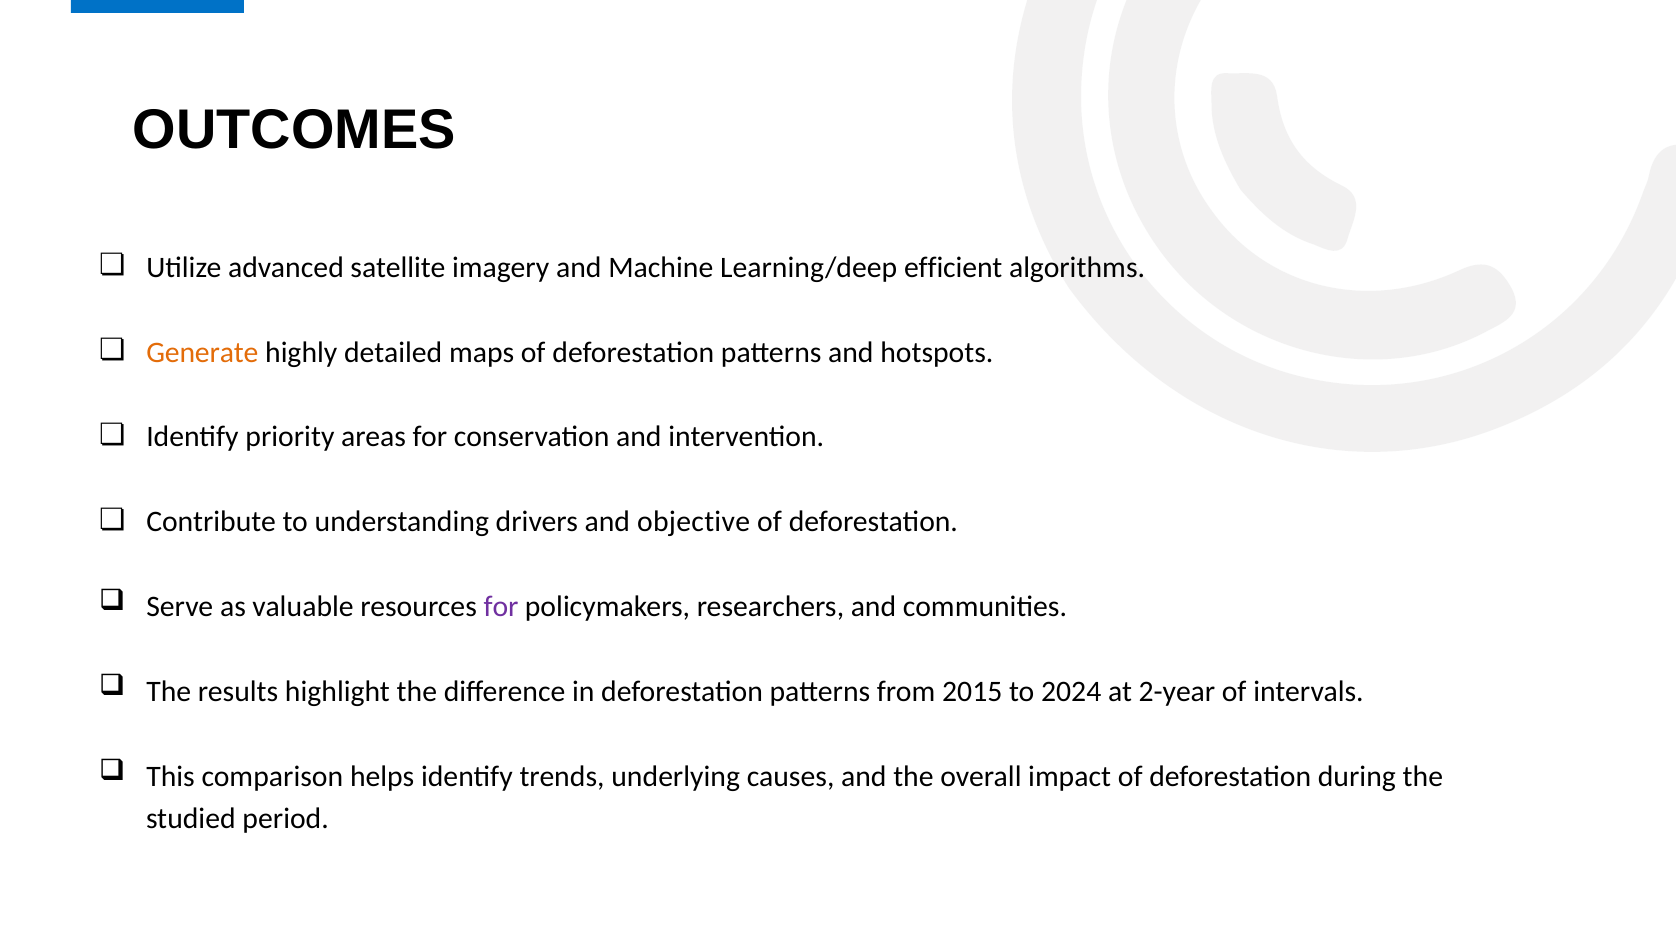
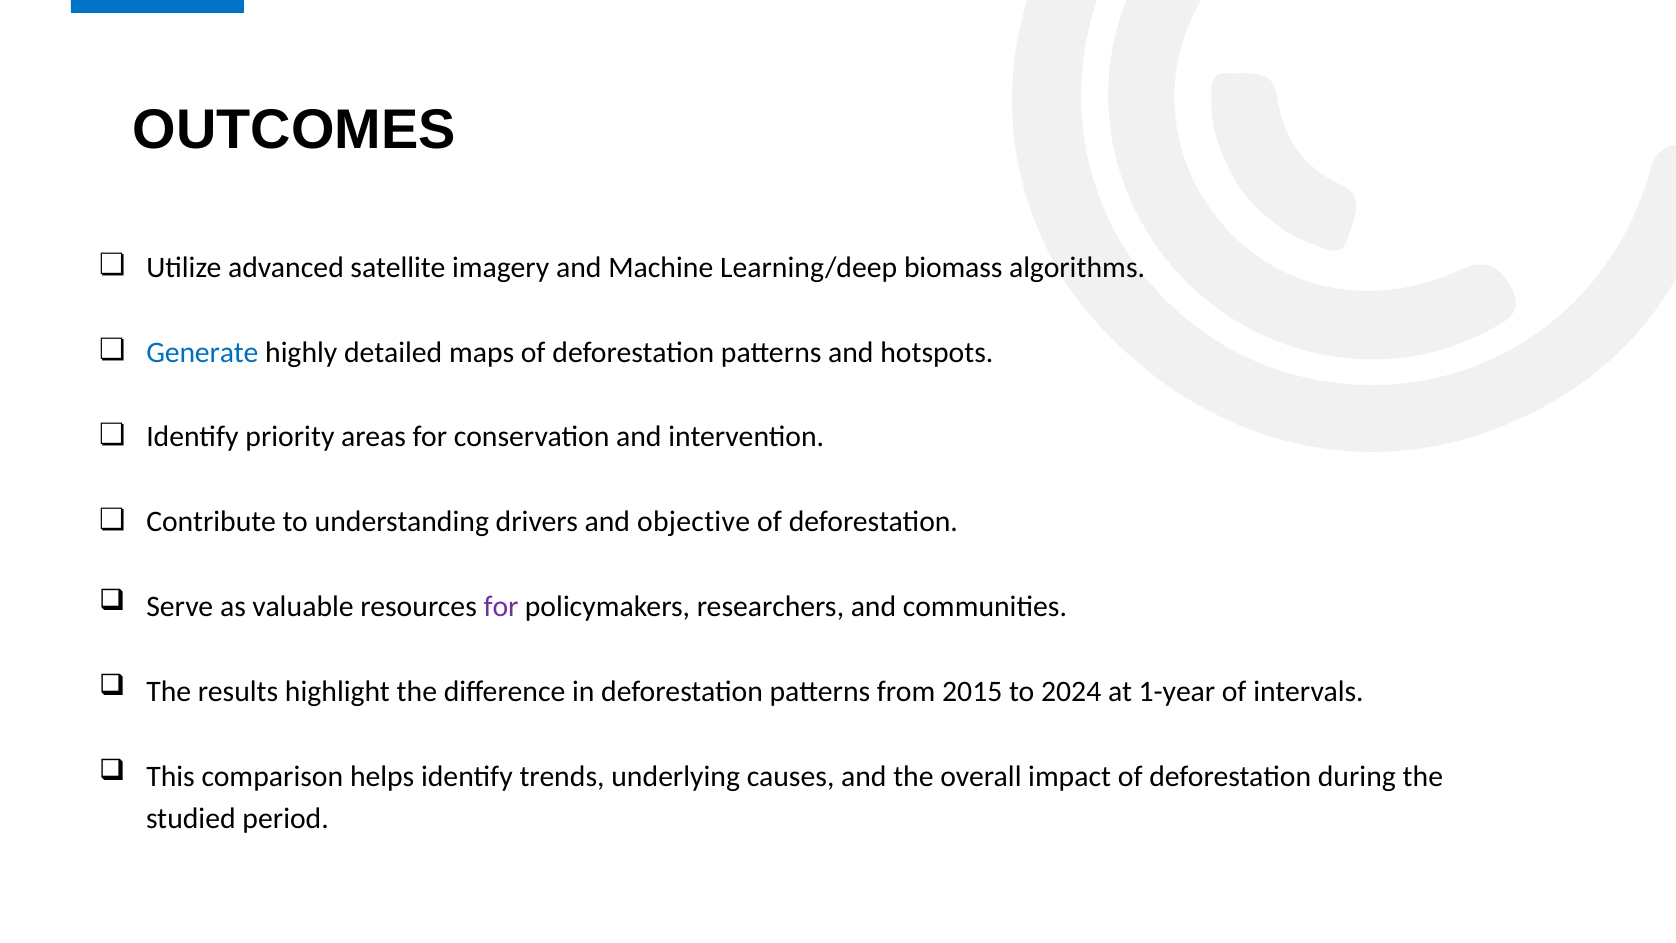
efficient: efficient -> biomass (953, 267)
Generate colour: orange -> blue (202, 352)
2-year: 2-year -> 1-year (1177, 691)
